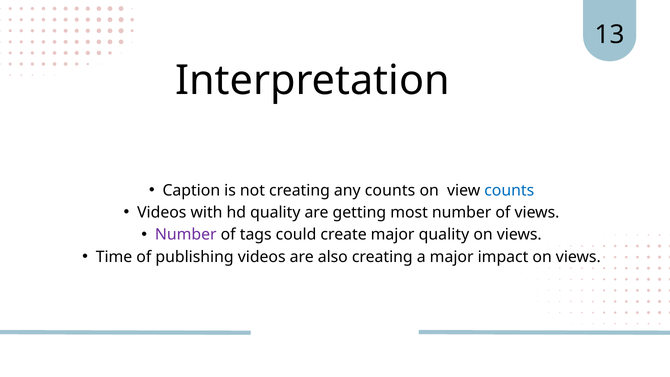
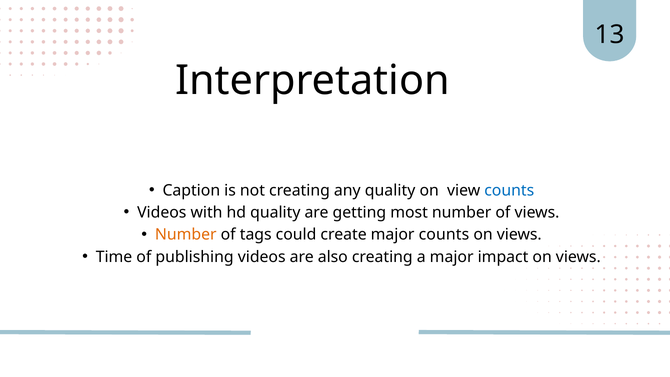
any counts: counts -> quality (390, 190)
Number colour: purple -> orange (186, 235)
major quality: quality -> counts (444, 235)
